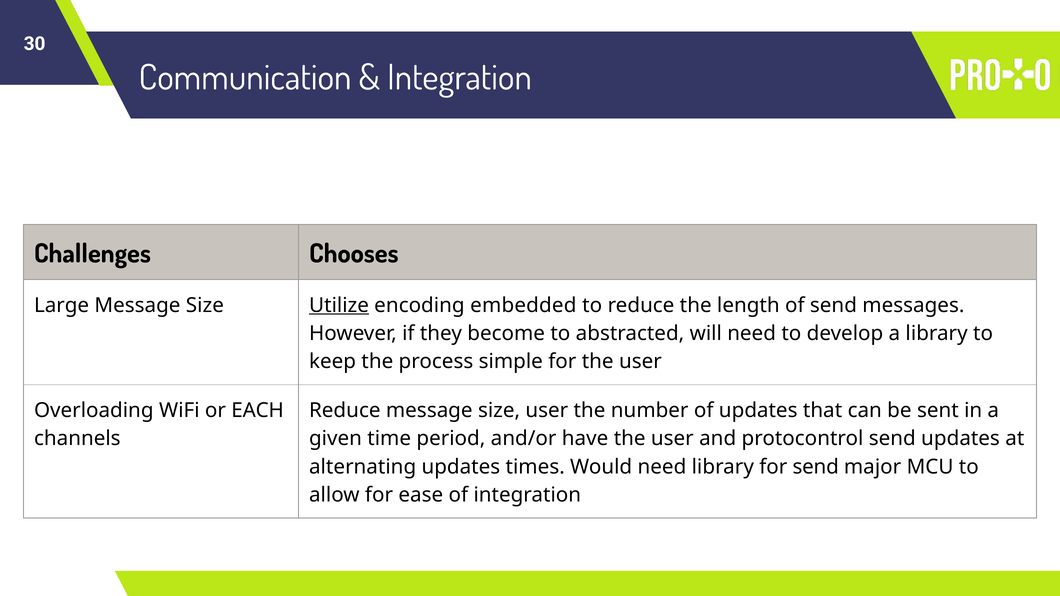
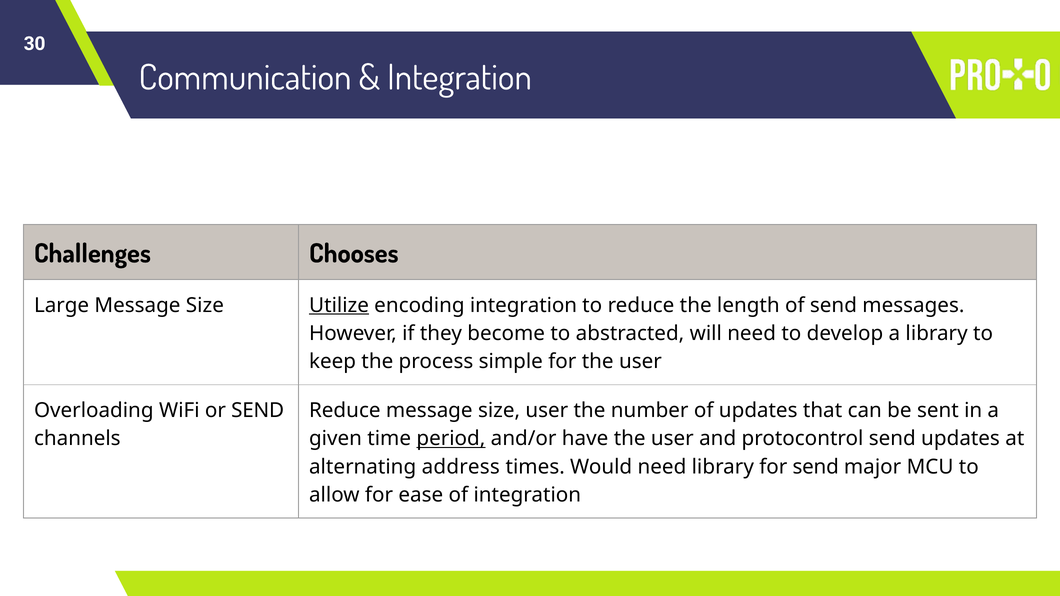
encoding embedded: embedded -> integration (523, 305)
or EACH: EACH -> SEND (258, 411)
period underline: none -> present (451, 439)
alternating updates: updates -> address (461, 467)
